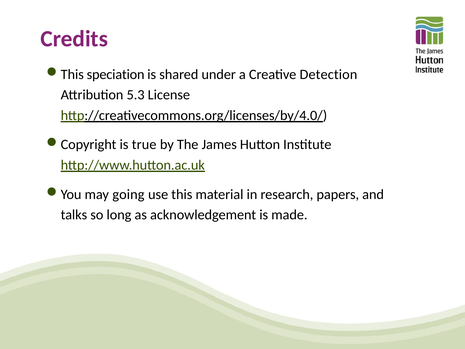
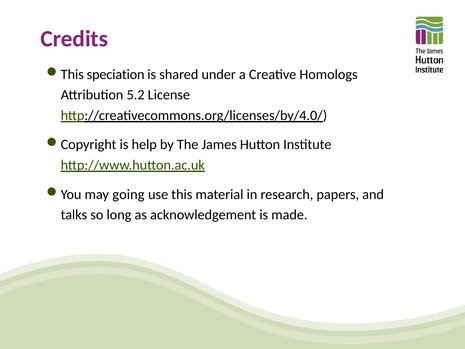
Detection: Detection -> Homologs (329, 74)
5.3: 5.3 -> 5.2 (136, 95)
true: true -> help (144, 145)
